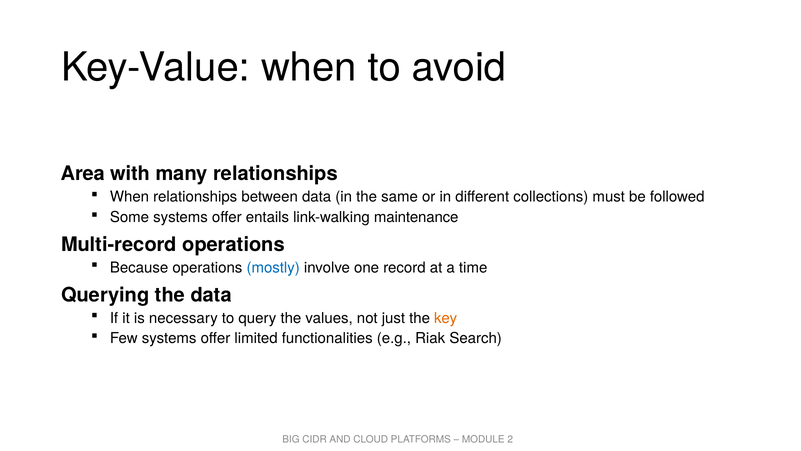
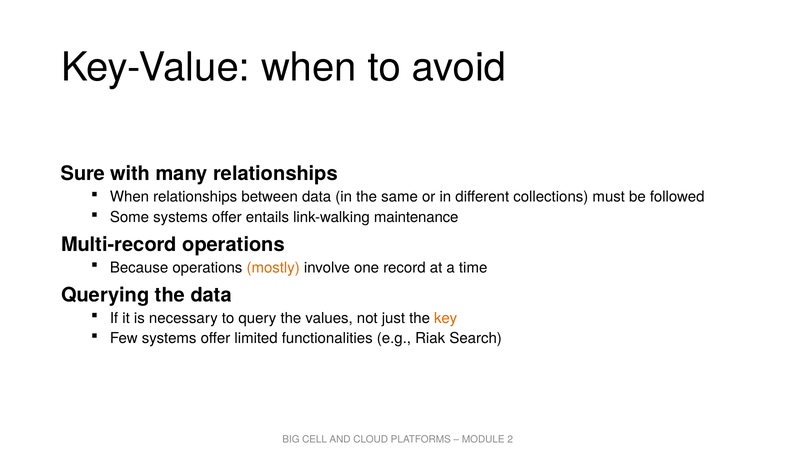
Area: Area -> Sure (83, 174)
mostly colour: blue -> orange (273, 267)
CIDR: CIDR -> CELL (315, 439)
